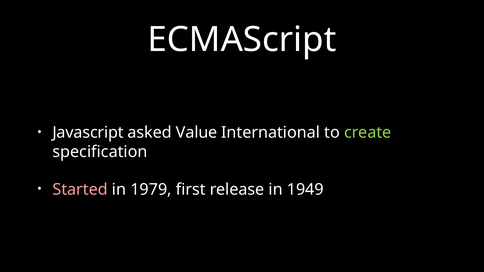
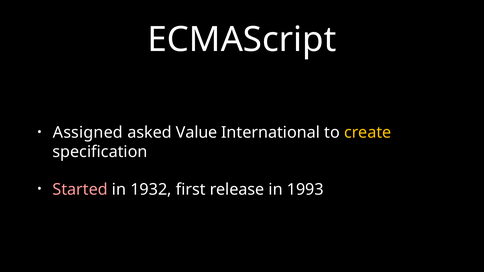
Javascript: Javascript -> Assigned (88, 133)
create colour: light green -> yellow (368, 133)
1979: 1979 -> 1932 (151, 190)
1949: 1949 -> 1993 (305, 190)
